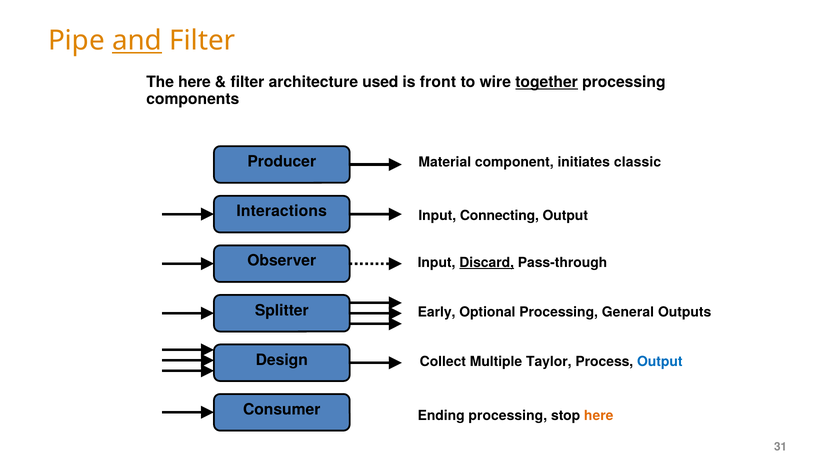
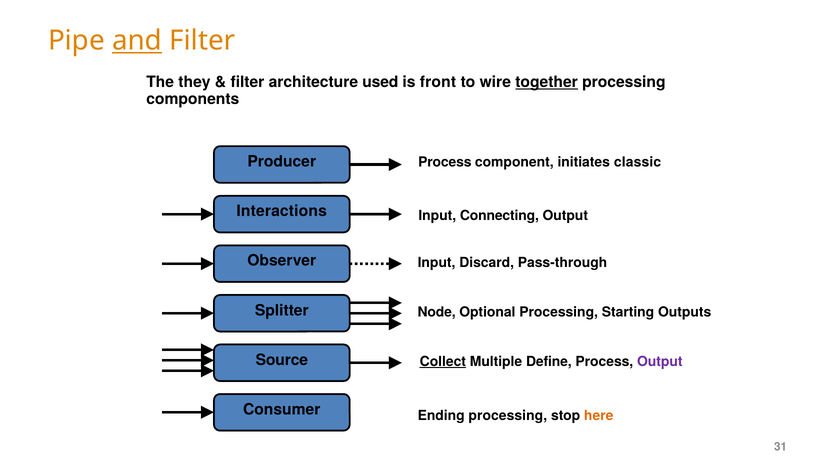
The here: here -> they (194, 82)
Material: Material -> Process (445, 162)
Discard underline: present -> none (487, 262)
Early: Early -> Node (437, 312)
General: General -> Starting (628, 312)
Design: Design -> Source (282, 360)
Collect underline: none -> present (443, 361)
Taylor: Taylor -> Define (549, 361)
Output colour: blue -> purple (660, 361)
